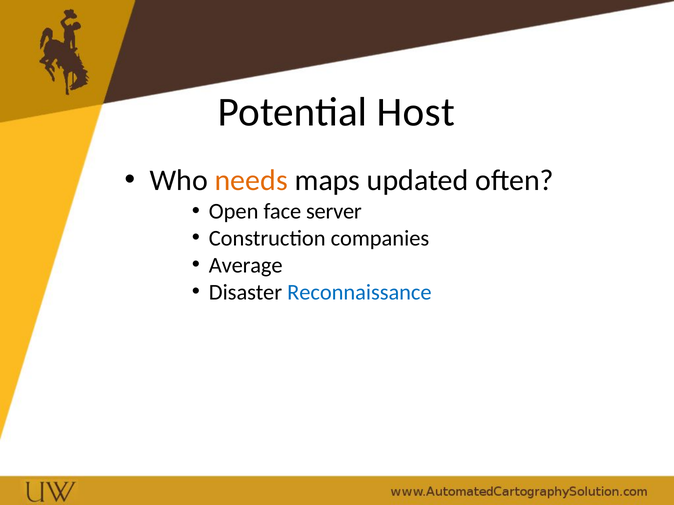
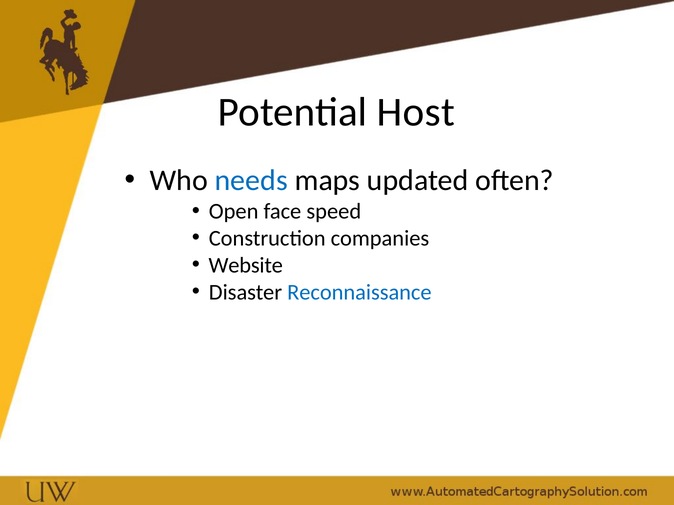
needs colour: orange -> blue (251, 181)
server: server -> speed (334, 212)
Average: Average -> Website (246, 265)
